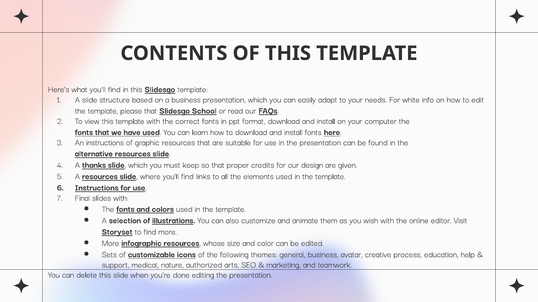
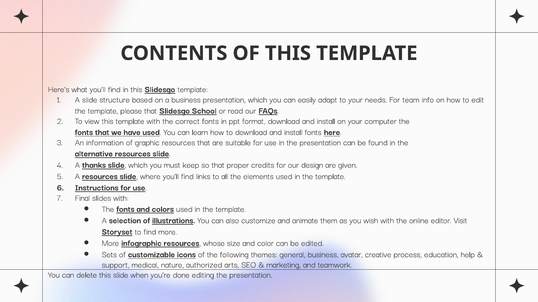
white: white -> team (411, 100)
An instructions: instructions -> information (105, 143)
